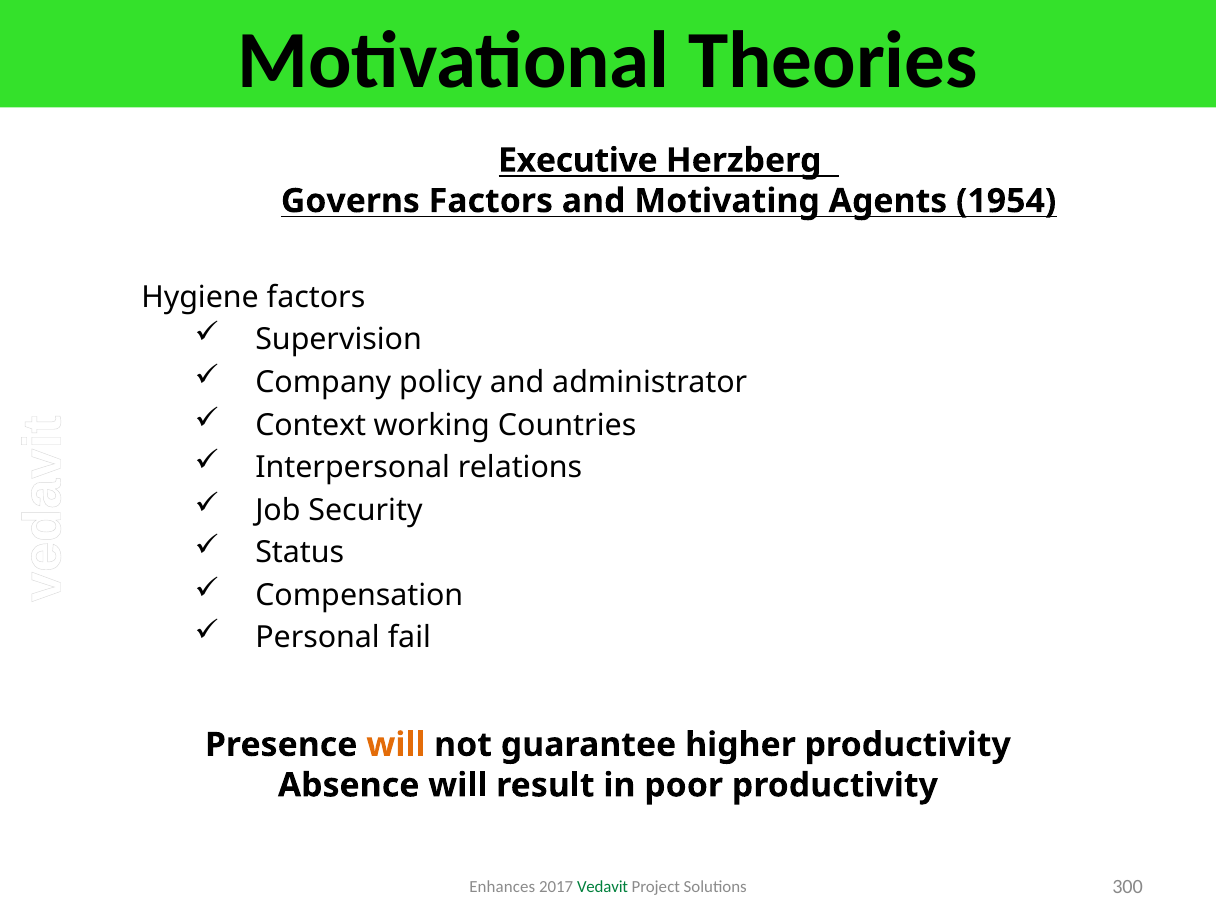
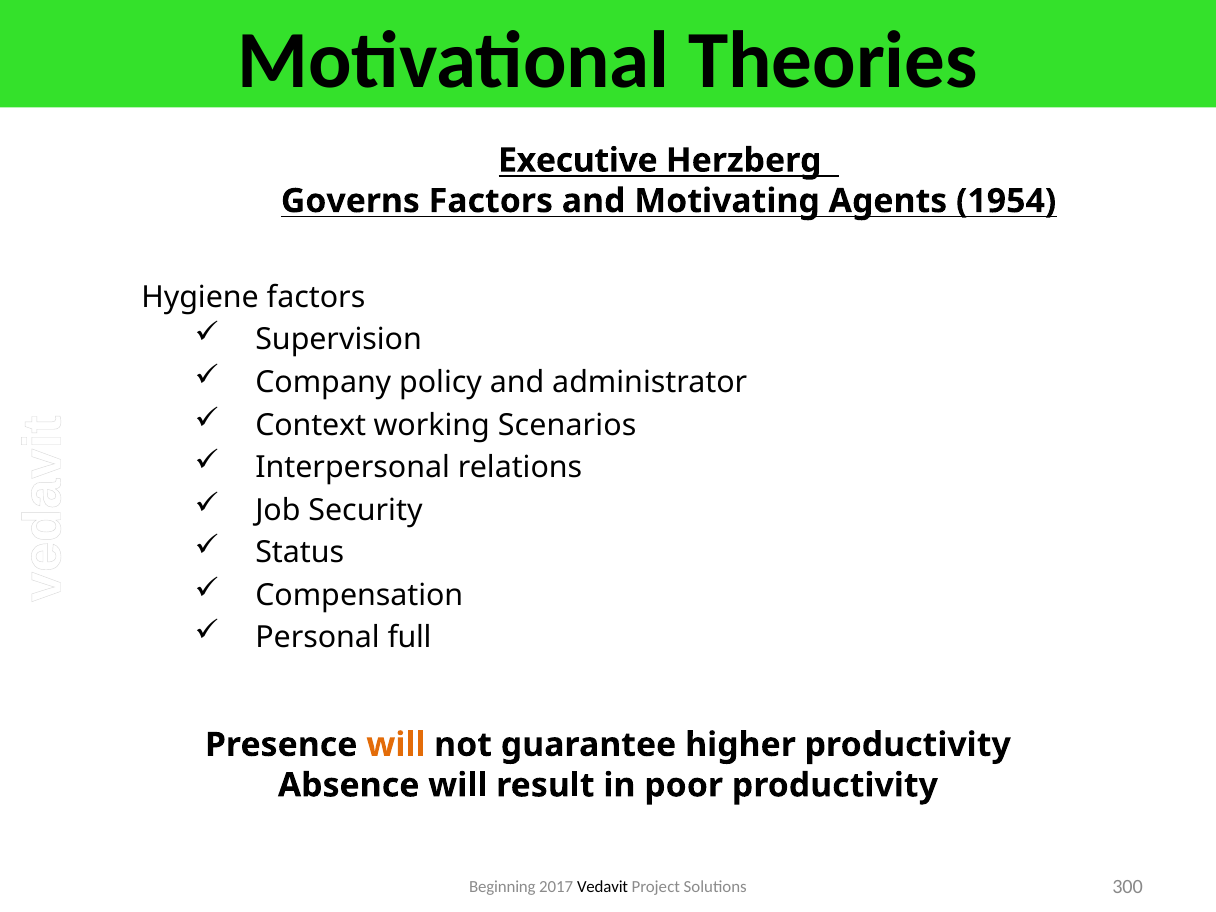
Countries: Countries -> Scenarios (567, 425)
fail: fail -> full (410, 638)
Enhances: Enhances -> Beginning (502, 887)
Vedavit colour: green -> black (603, 887)
